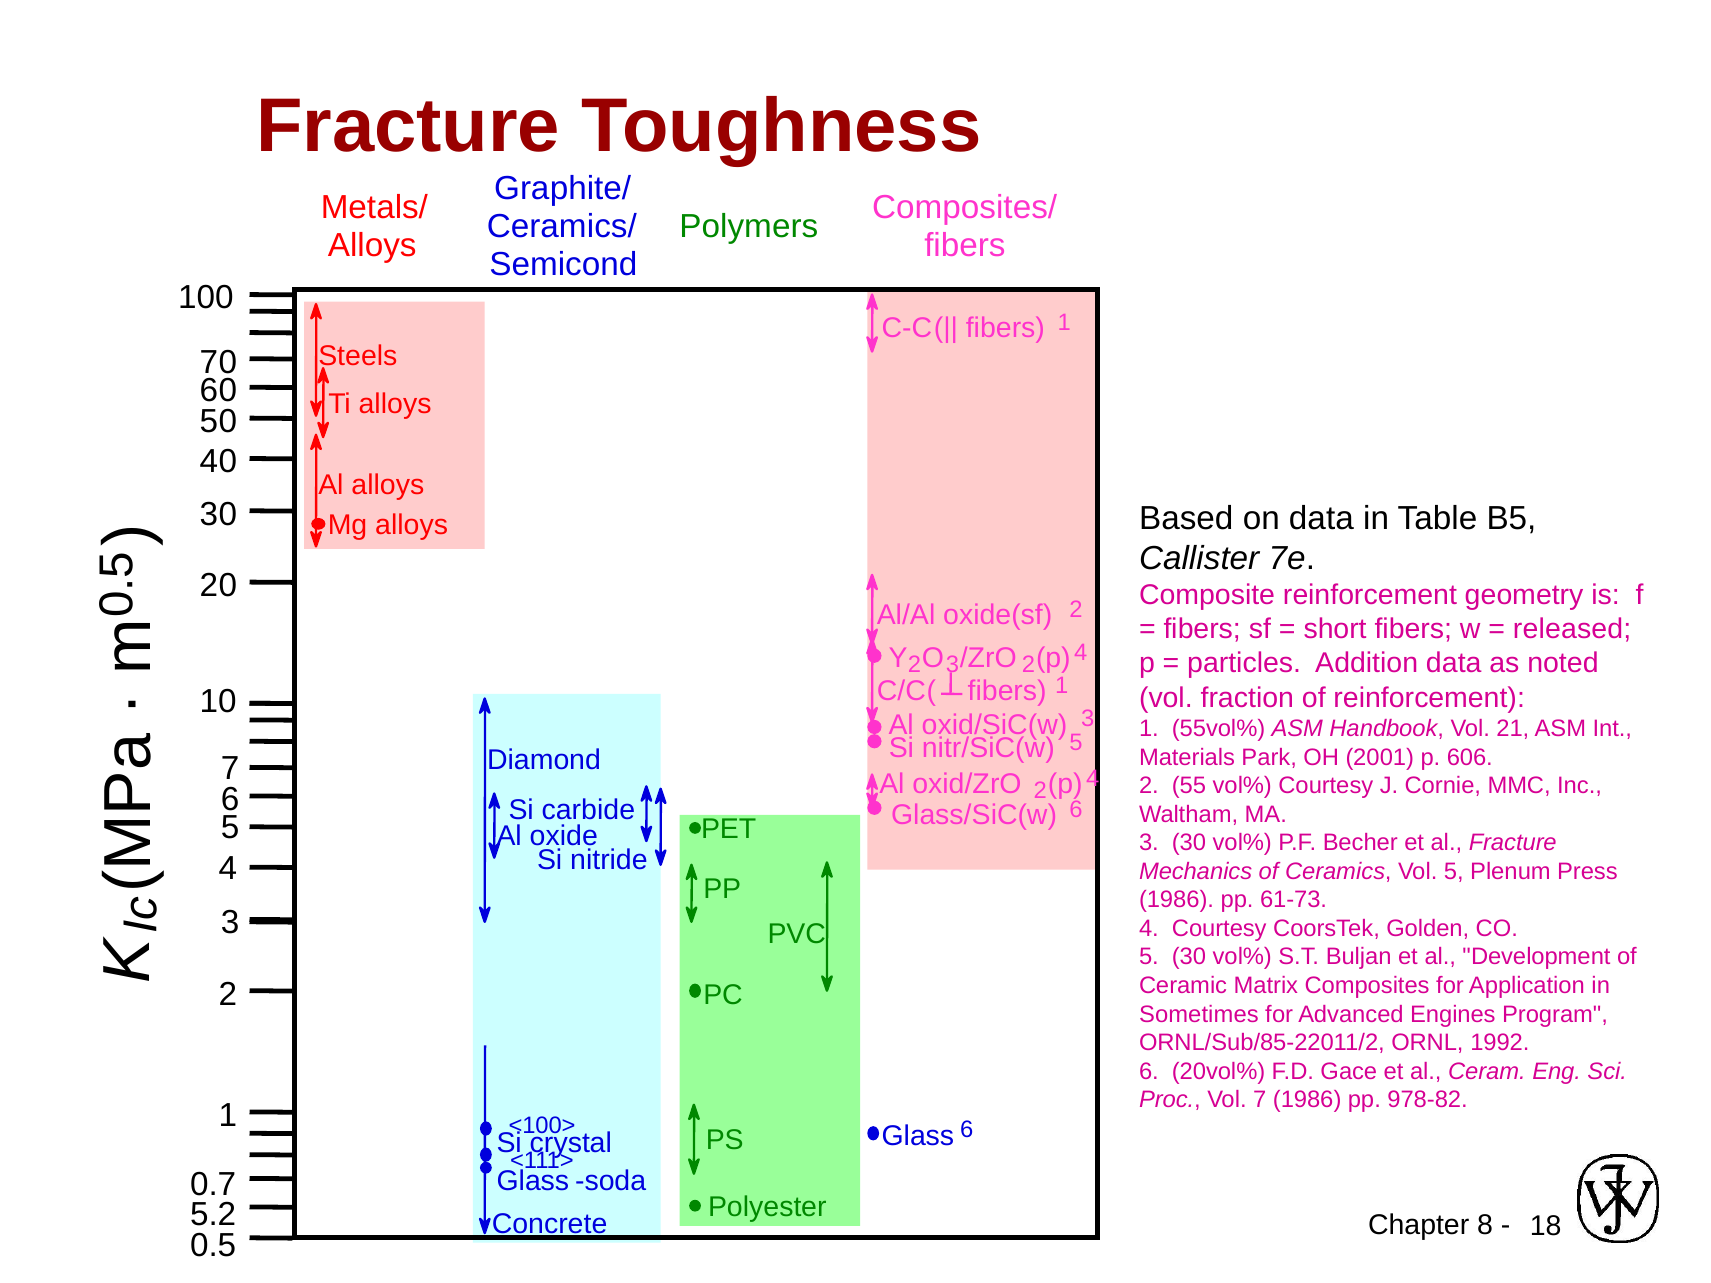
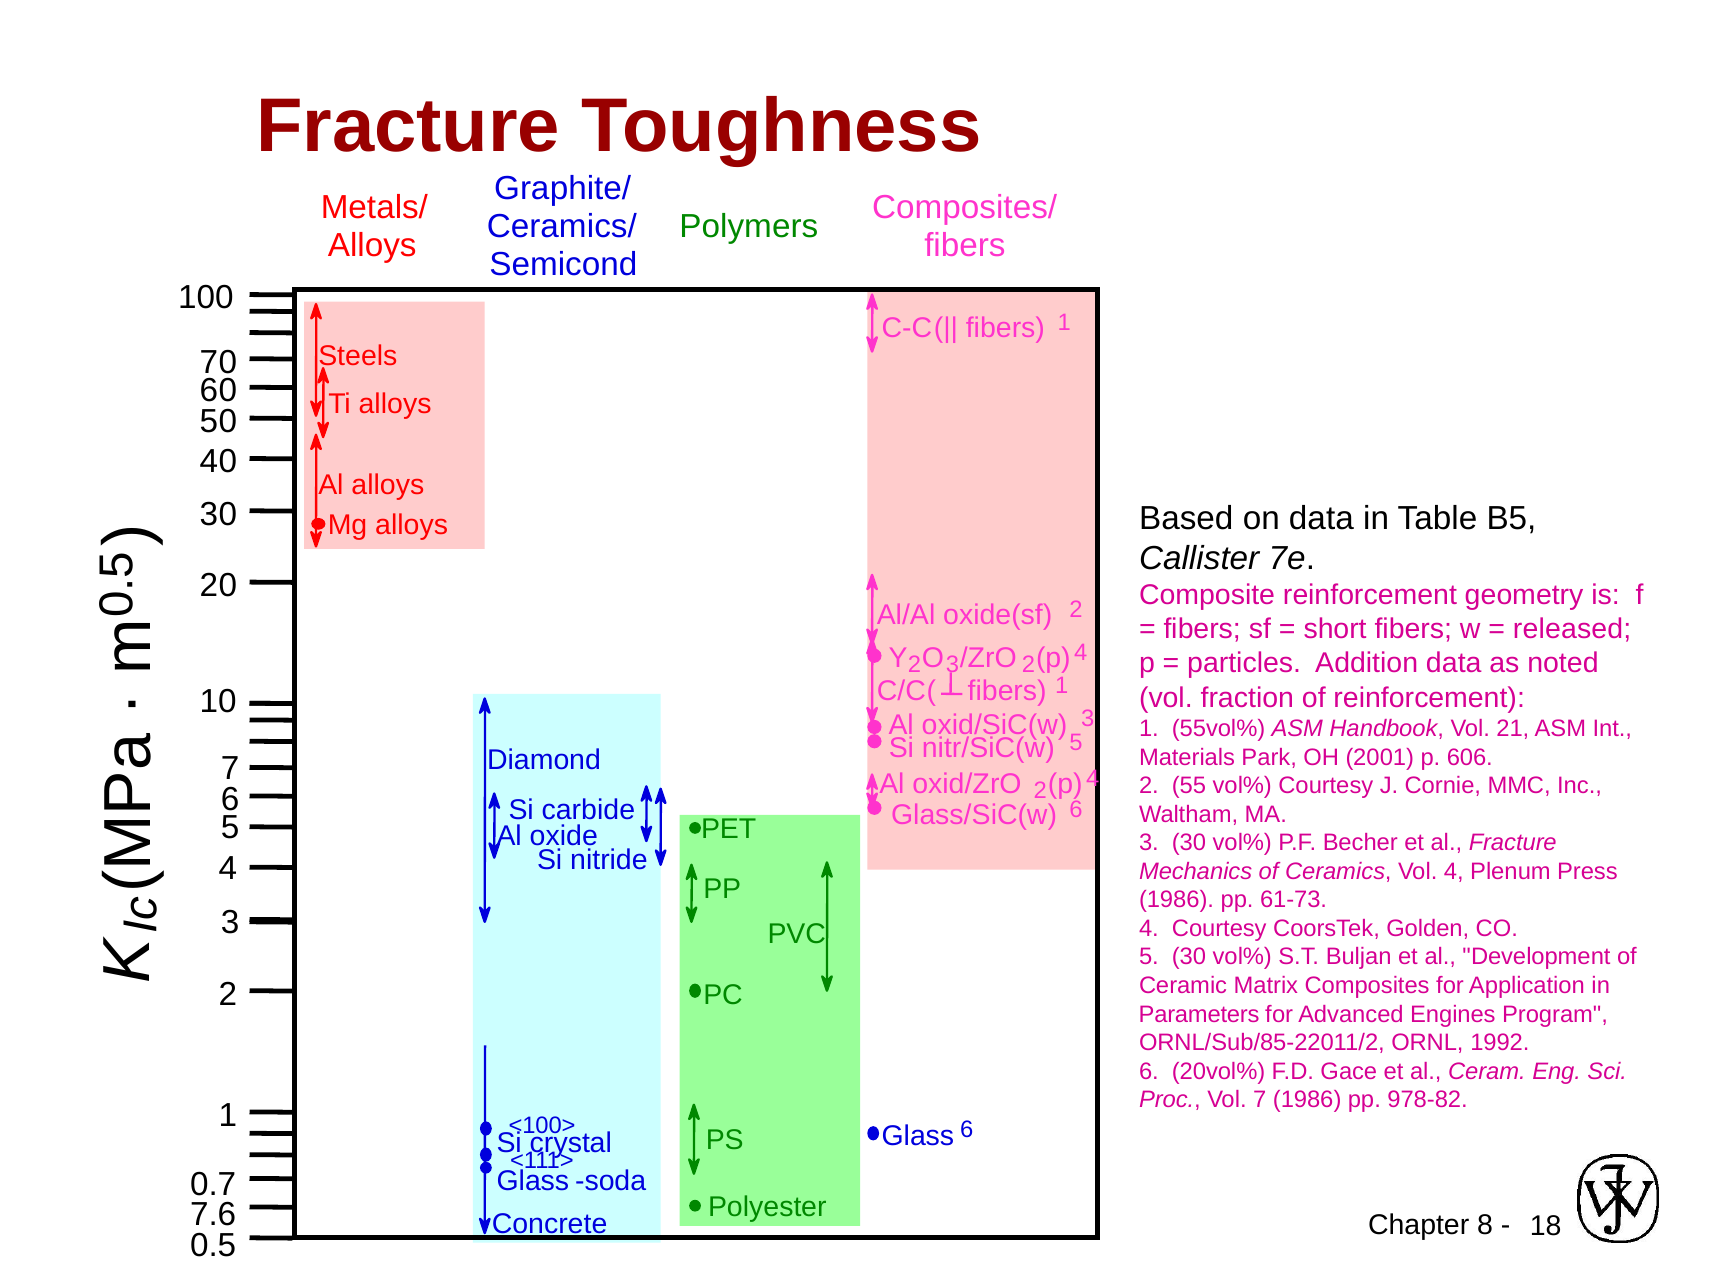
Vol 5: 5 -> 4 (1454, 872)
Sometimes: Sometimes -> Parameters (1199, 1014)
5.2: 5.2 -> 7.6 (213, 1215)
